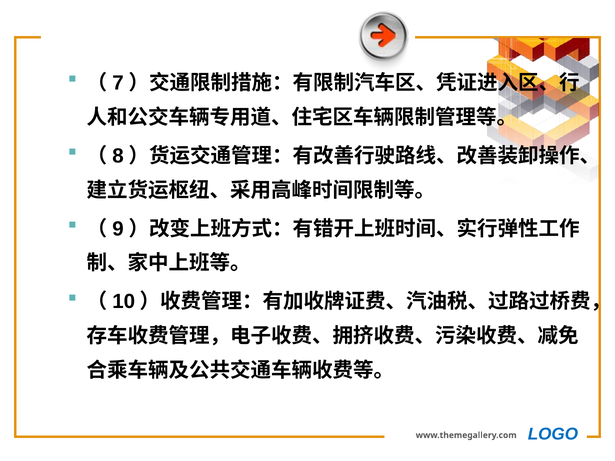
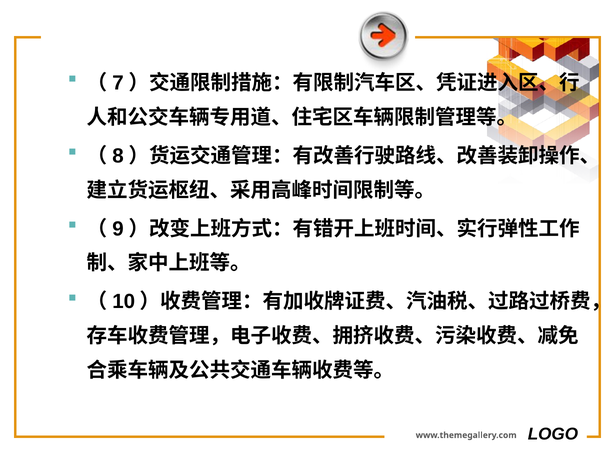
LOGO colour: blue -> black (553, 434)
